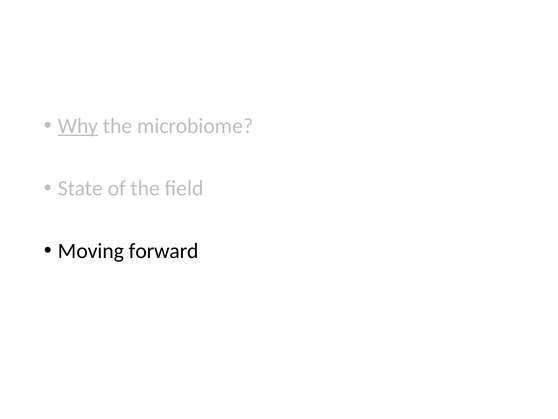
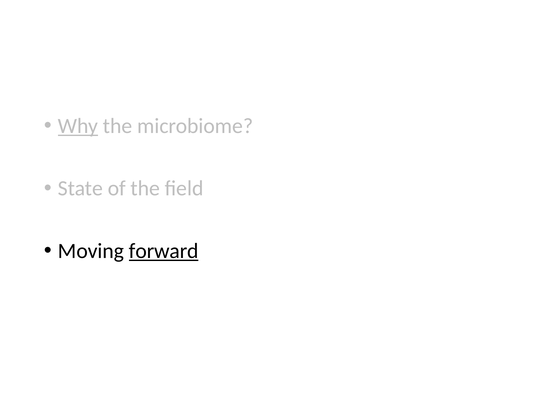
forward underline: none -> present (164, 251)
